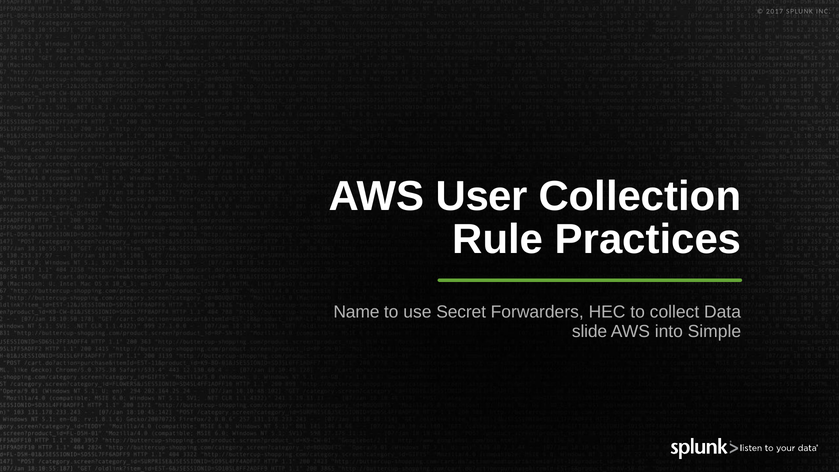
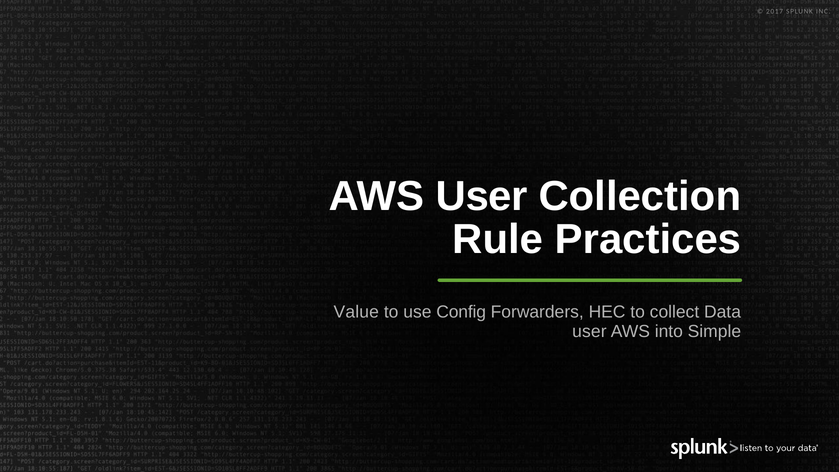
Name: Name -> Value (356, 312)
Secret: Secret -> Config (461, 312)
slide: slide -> user (589, 331)
